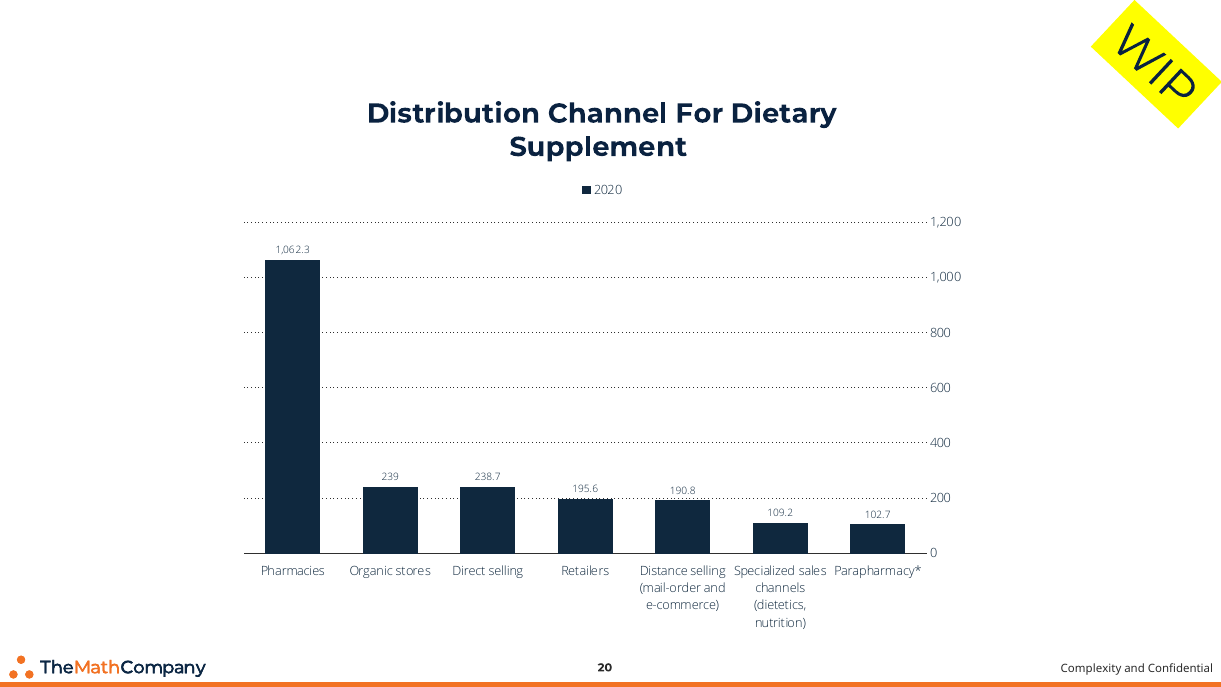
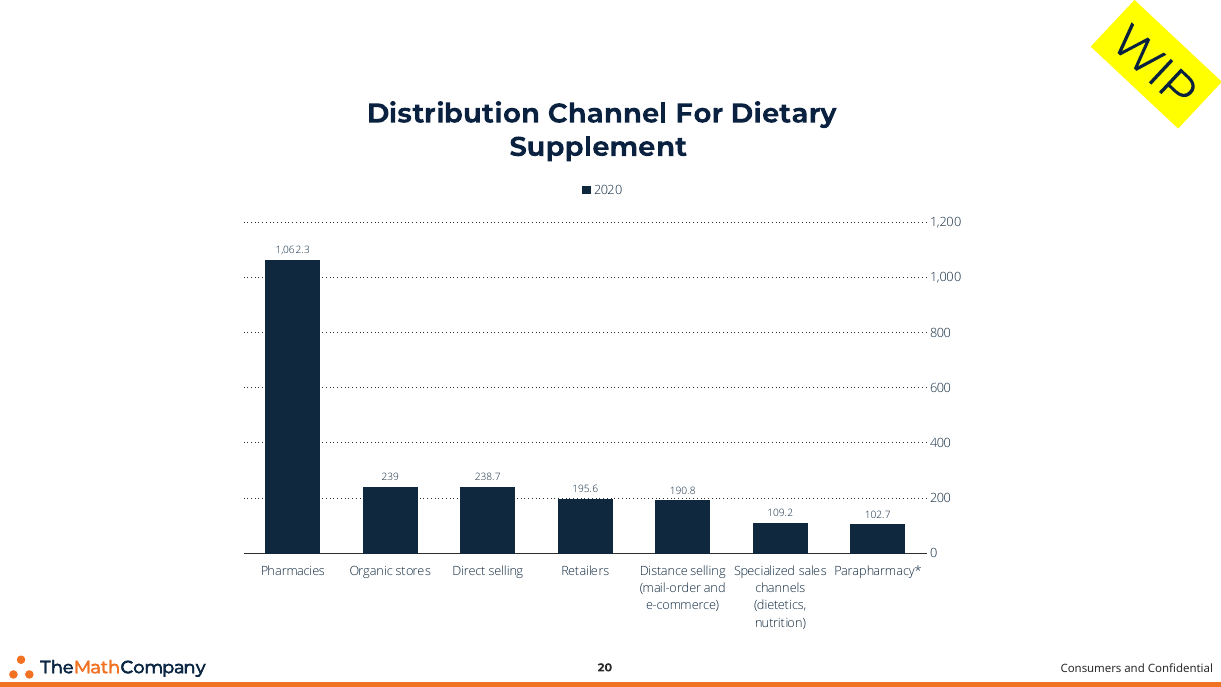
Complexity: Complexity -> Consumers (1091, 669)
